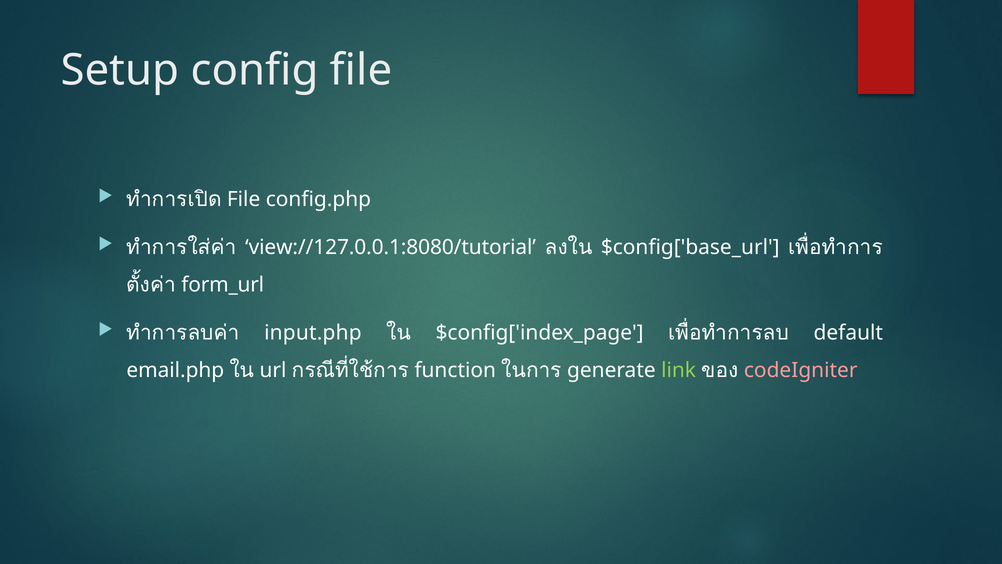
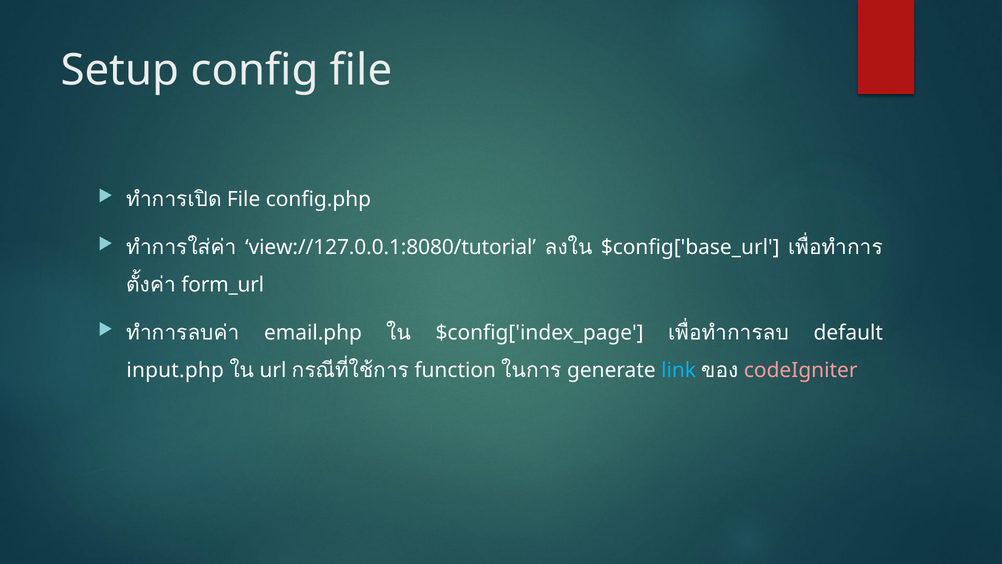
input.php: input.php -> email.php (313, 333)
email.php: email.php -> input.php (175, 370)
link colour: light green -> light blue (679, 370)
